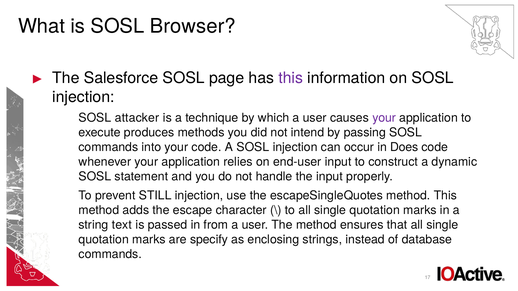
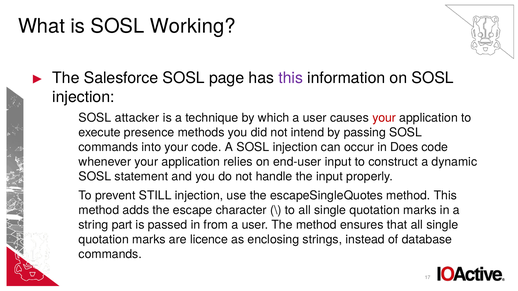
Browser: Browser -> Working (193, 26)
your colour: purple -> red (384, 118)
produces: produces -> presence (149, 133)
text: text -> part (122, 225)
specify: specify -> licence (209, 240)
